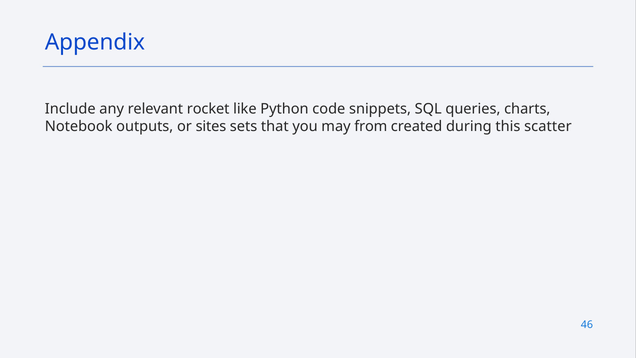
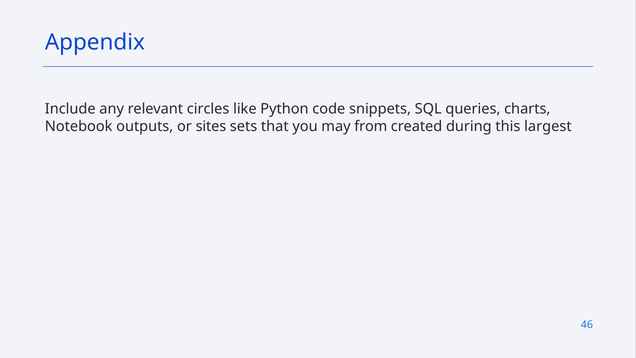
rocket: rocket -> circles (208, 109)
scatter: scatter -> largest (548, 127)
